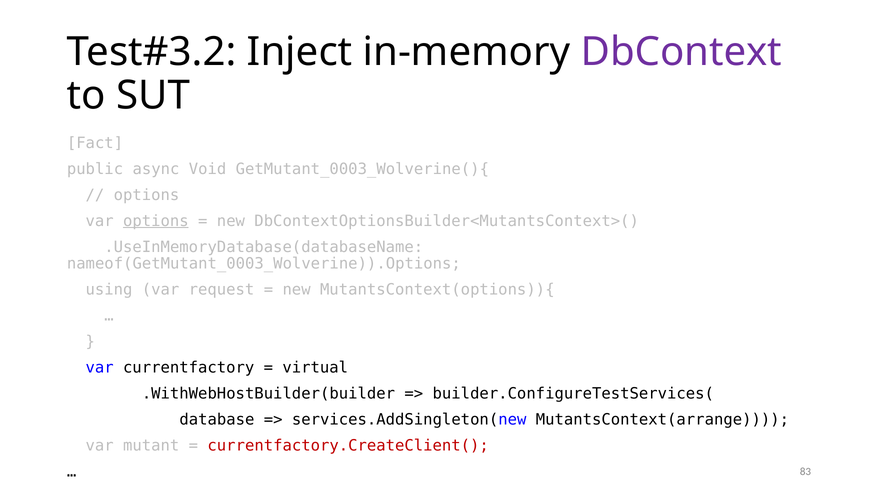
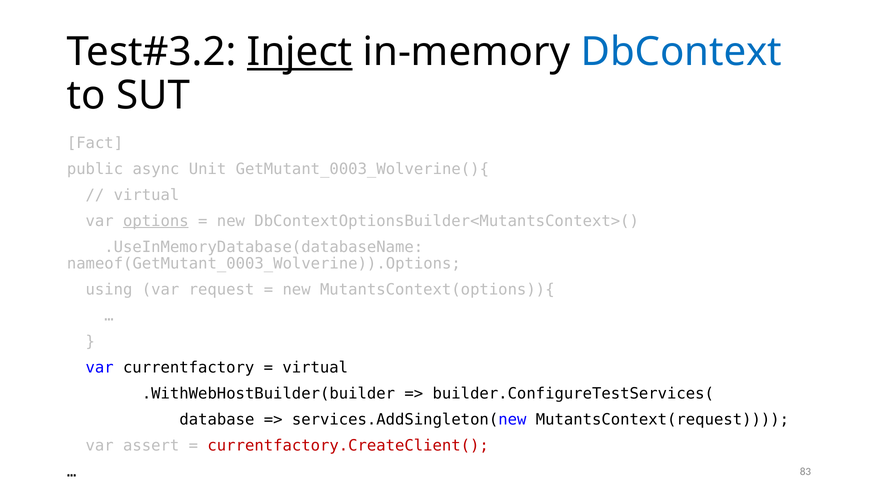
Inject underline: none -> present (300, 52)
DbContext colour: purple -> blue (681, 52)
Void: Void -> Unit (208, 169)
options: options -> virtual (147, 195)
MutantsContext(arrange: MutantsContext(arrange -> MutantsContext(request (662, 419)
mutant: mutant -> assert (151, 445)
